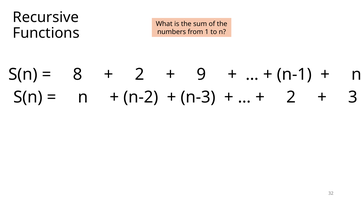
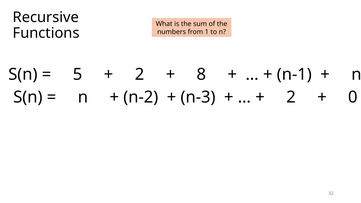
8: 8 -> 5 (78, 74)
9: 9 -> 8 (201, 74)
3: 3 -> 0 (353, 97)
